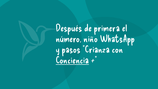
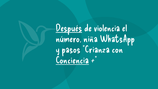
Después underline: none -> present (69, 28)
primera: primera -> violencia (107, 28)
niño: niño -> niña (91, 39)
